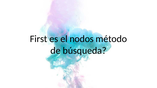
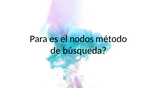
First: First -> Para (39, 39)
